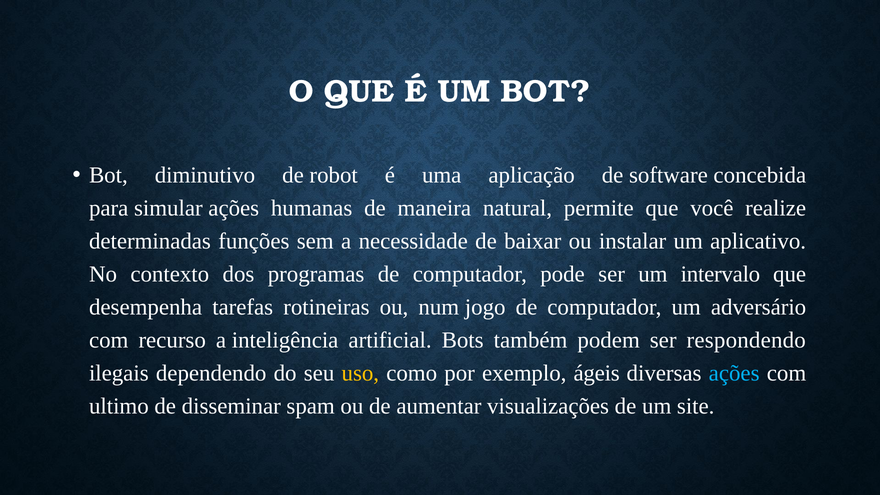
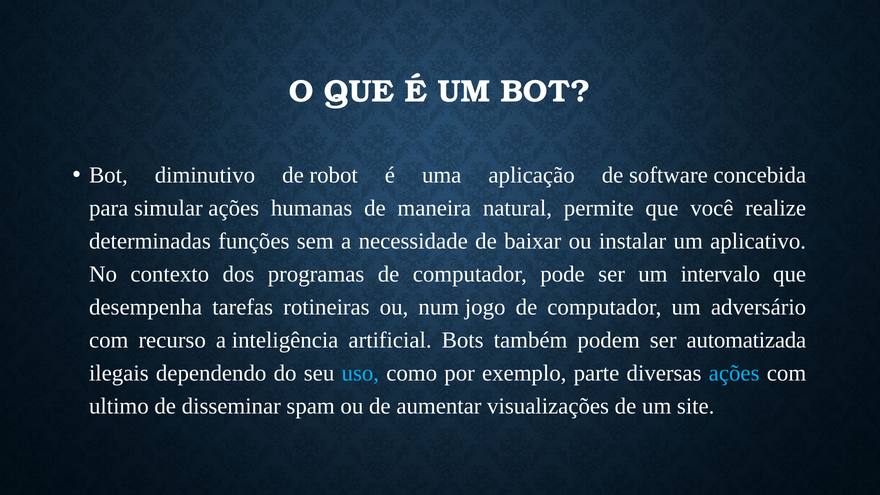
respondendo: respondendo -> automatizada (746, 340)
uso colour: yellow -> light blue (360, 373)
ágeis: ágeis -> parte (597, 373)
